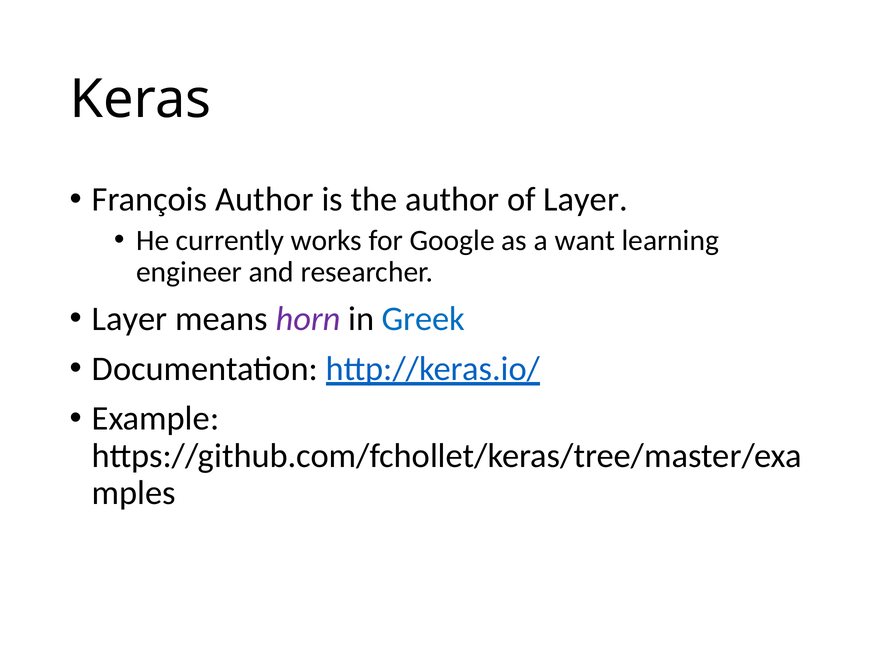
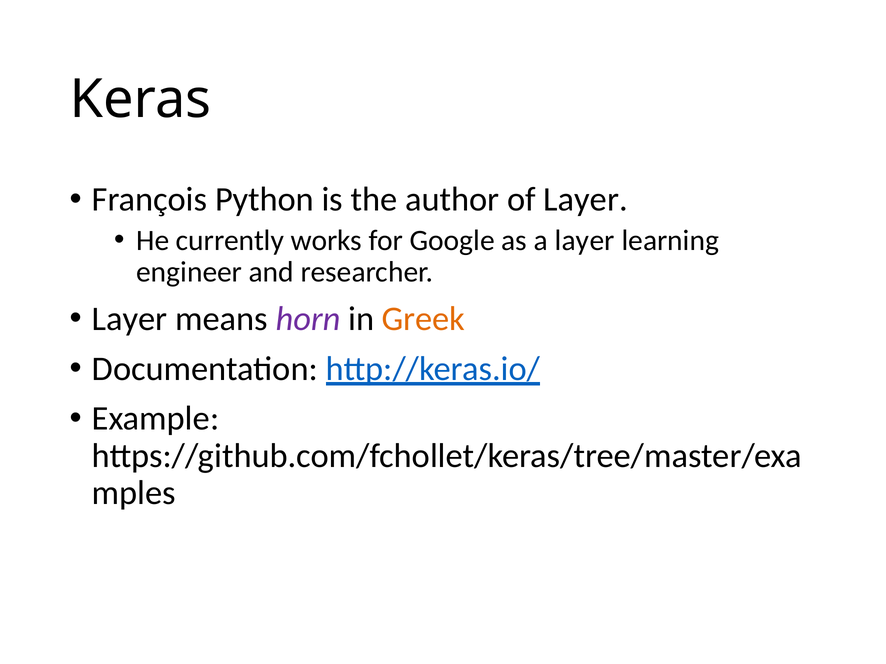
François Author: Author -> Python (264, 200)
a want: want -> layer (585, 240)
Greek colour: blue -> orange (423, 319)
